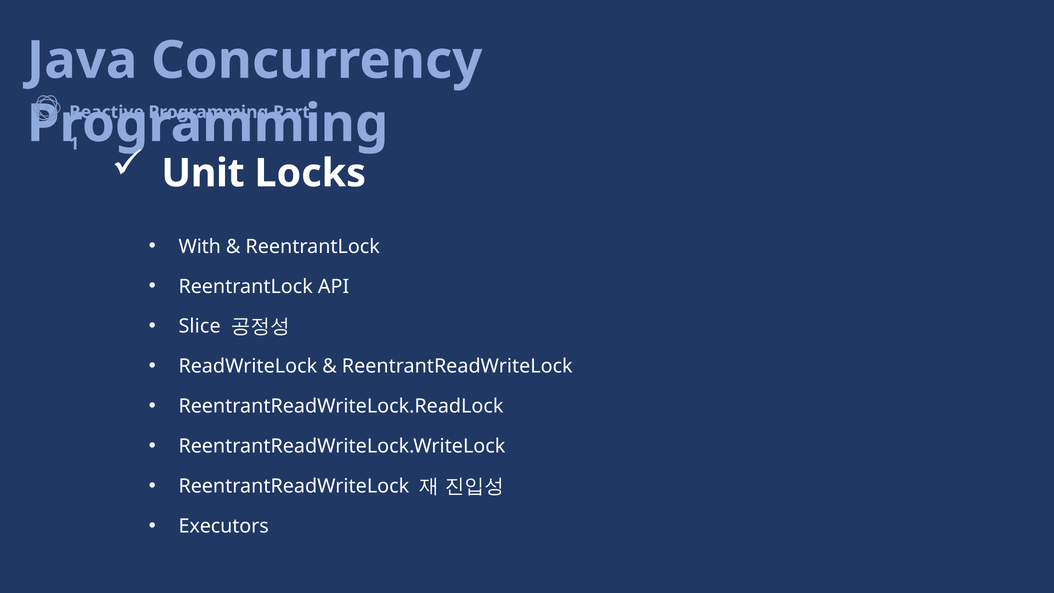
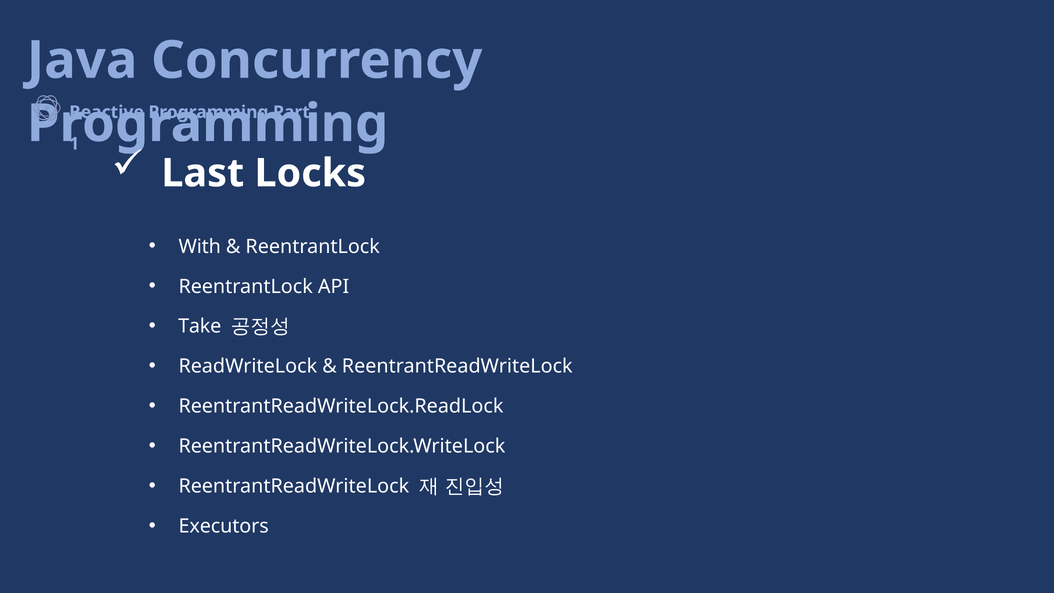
Unit: Unit -> Last (203, 173)
Slice: Slice -> Take (200, 326)
